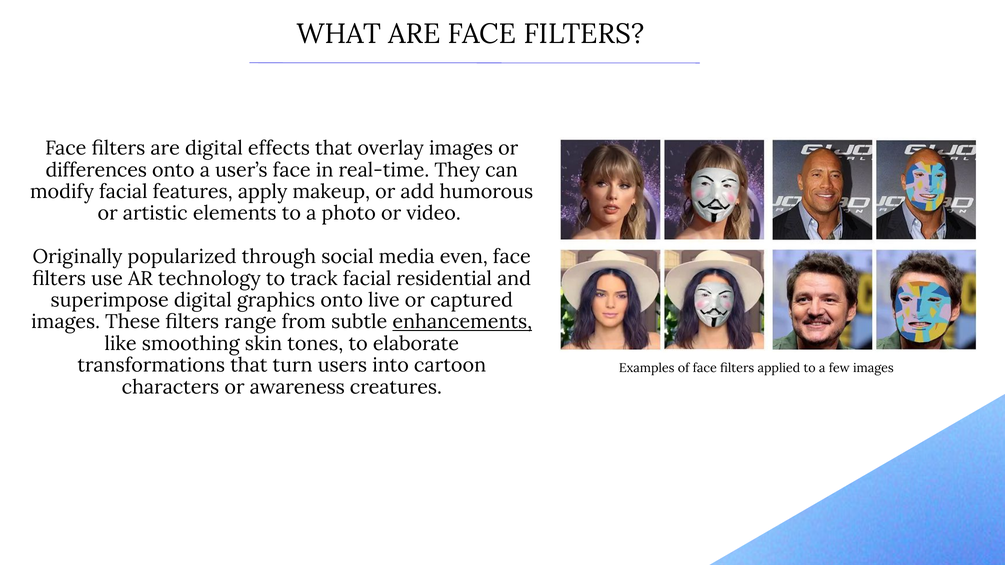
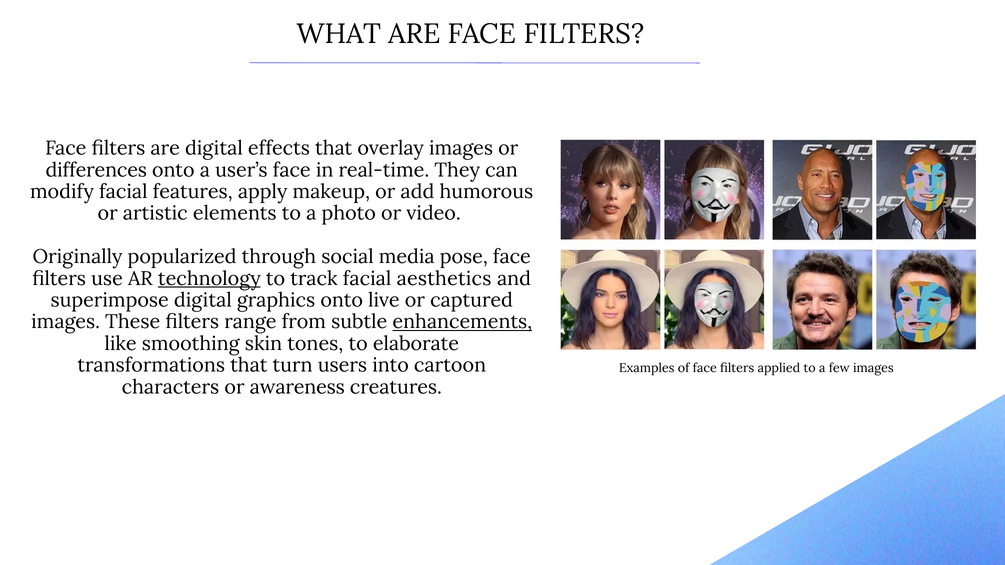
even: even -> pose (464, 257)
technology underline: none -> present (209, 279)
residential: residential -> aesthetics (444, 279)
